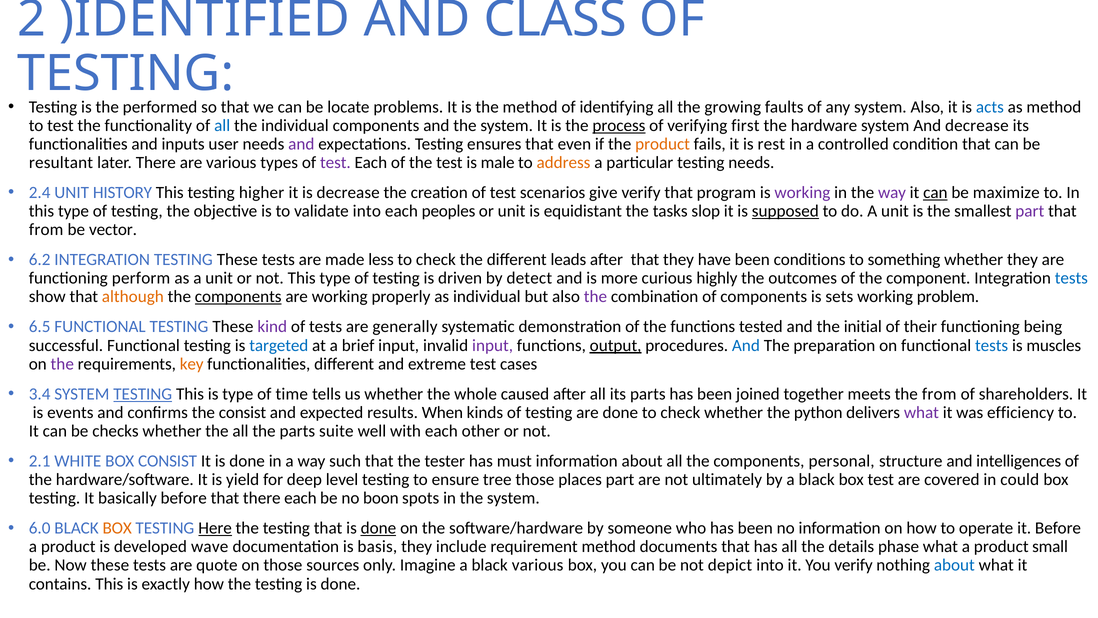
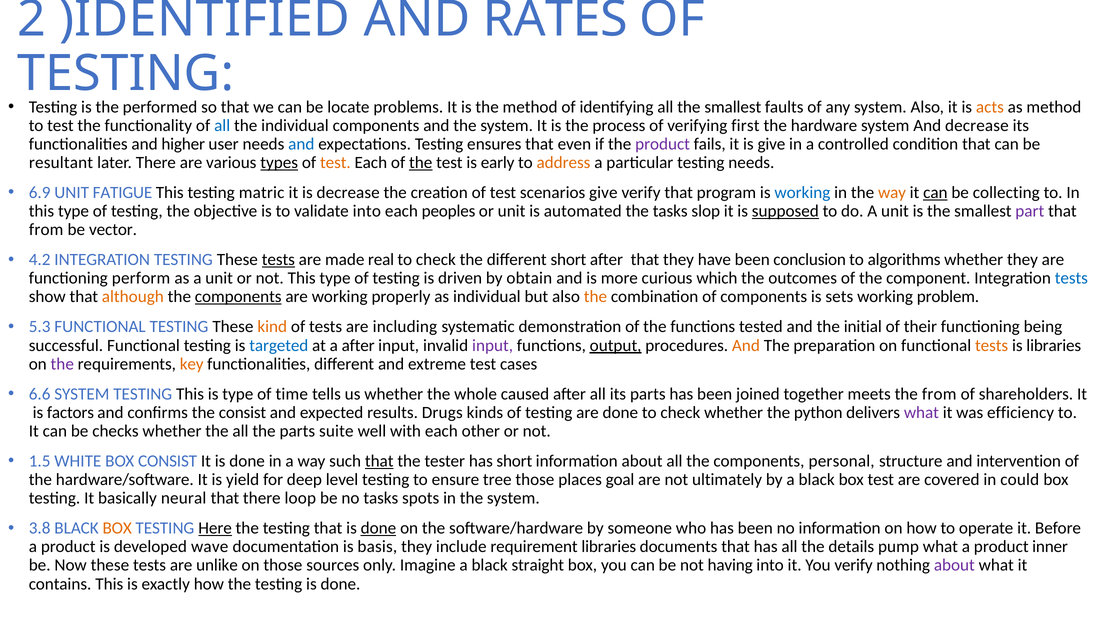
CLASS: CLASS -> RATES (555, 19)
all the growing: growing -> smallest (733, 107)
acts colour: blue -> orange (990, 107)
process underline: present -> none (619, 125)
inputs: inputs -> higher (183, 144)
and colour: purple -> blue (301, 144)
product colour: orange -> purple (663, 144)
is rest: rest -> give (771, 144)
types underline: none -> present (279, 162)
test colour: purple -> orange (335, 162)
the underline: none -> present (421, 162)
male: male -> early (498, 162)
2.4: 2.4 -> 6.9 (40, 192)
HISTORY: HISTORY -> FATIGUE (122, 192)
higher: higher -> matric (262, 192)
working colour: purple -> blue (802, 192)
way colour: purple -> orange (892, 192)
maximize: maximize -> collecting (1006, 192)
equidistant: equidistant -> automated (583, 211)
6.2: 6.2 -> 4.2 (40, 260)
tests underline: none -> present (278, 260)
less: less -> real (381, 260)
different leads: leads -> short (568, 260)
conditions: conditions -> conclusion (810, 260)
something: something -> algorithms (904, 260)
detect: detect -> obtain (529, 278)
highly: highly -> which (717, 278)
the colour: purple -> orange (595, 297)
6.5: 6.5 -> 5.3 (40, 327)
kind colour: purple -> orange (272, 327)
generally: generally -> including (405, 327)
a brief: brief -> after (358, 345)
And colour: blue -> orange (746, 345)
tests colour: blue -> orange (992, 345)
is muscles: muscles -> libraries (1054, 345)
3.4: 3.4 -> 6.6 (40, 394)
TESTING underline: present -> none (143, 394)
events: events -> factors (70, 412)
When: When -> Drugs (442, 412)
2.1: 2.1 -> 1.5 (40, 461)
that underline: none -> present (379, 461)
has must: must -> short (514, 461)
intelligences: intelligences -> intervention (1019, 461)
places part: part -> goal (620, 479)
basically before: before -> neural (184, 498)
there each: each -> loop (300, 498)
no boon: boon -> tasks (381, 498)
6.0: 6.0 -> 3.8 (40, 528)
requirement method: method -> libraries (609, 546)
phase: phase -> pump (898, 546)
small: small -> inner (1050, 546)
quote: quote -> unlike (217, 565)
black various: various -> straight (538, 565)
depict: depict -> having (730, 565)
about colour: blue -> purple (954, 565)
